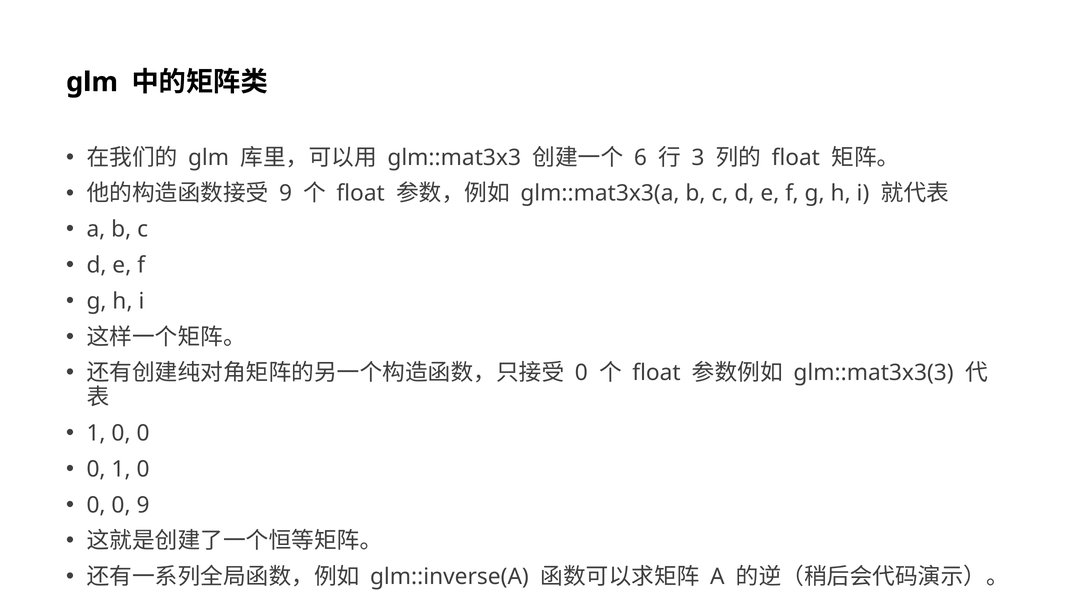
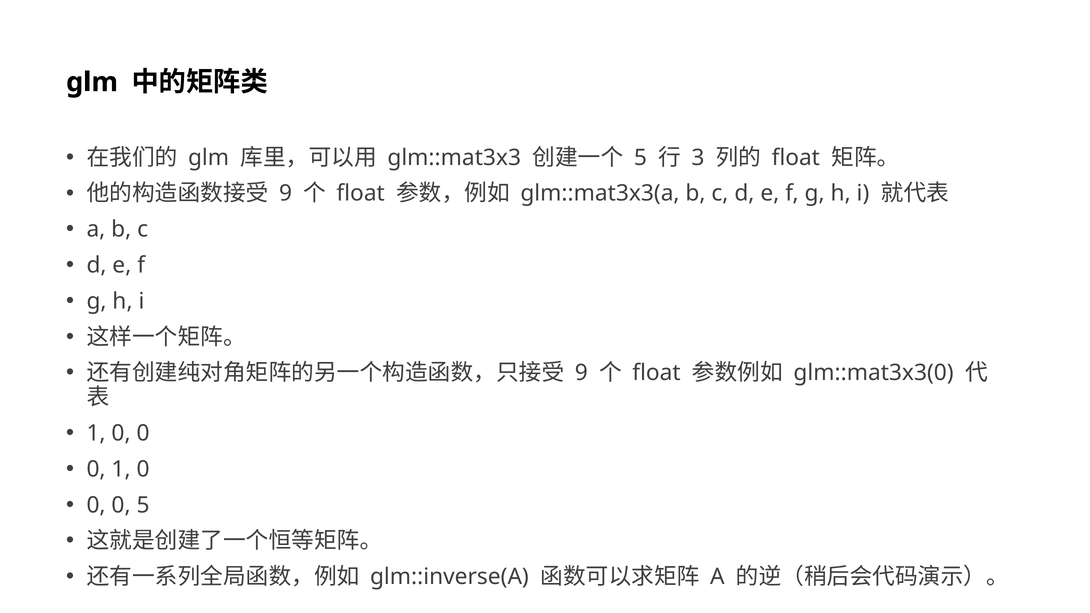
6: 6 -> 5 (640, 158)
0: 0 -> 9 (581, 373)
glm::mat3x3(3: glm::mat3x3(3 -> glm::mat3x3(0 (874, 373)
0 9: 9 -> 5 (143, 505)
